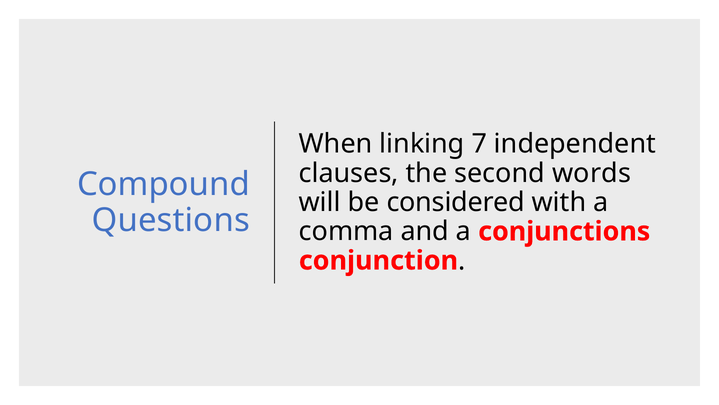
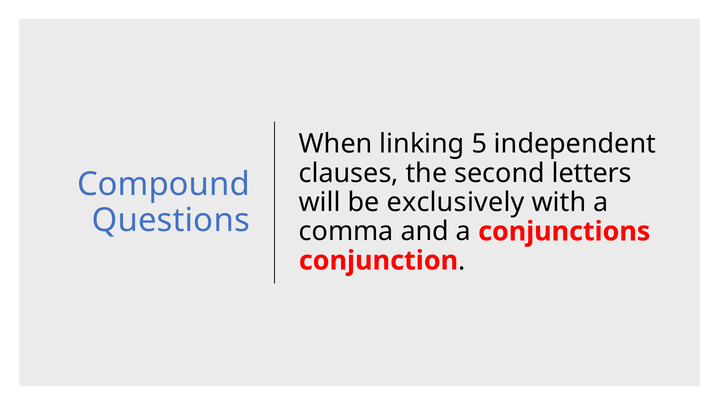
7: 7 -> 5 (479, 144)
words: words -> letters (592, 173)
considered: considered -> exclusively (456, 202)
